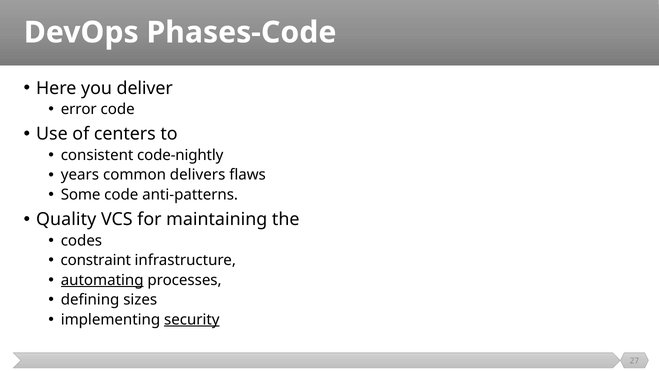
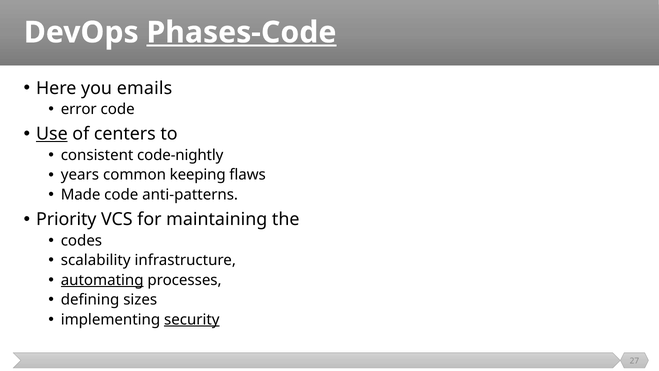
Phases-Code underline: none -> present (241, 32)
deliver: deliver -> emails (145, 88)
Use underline: none -> present (52, 134)
delivers: delivers -> keeping (198, 175)
Some: Some -> Made (81, 195)
Quality: Quality -> Priority (66, 219)
constraint: constraint -> scalability (96, 260)
